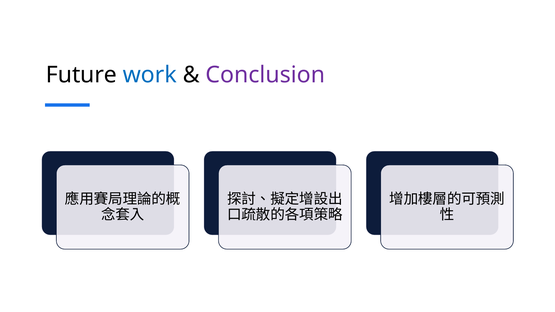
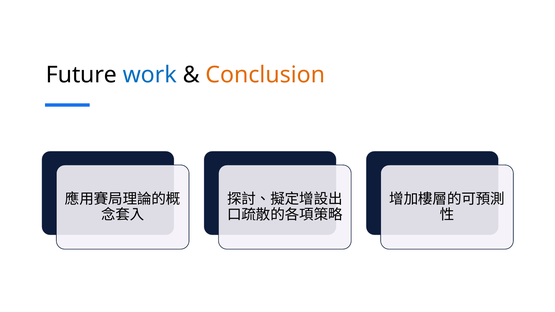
Conclusion colour: purple -> orange (265, 75)
